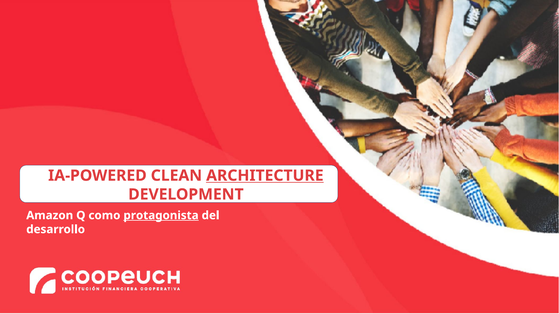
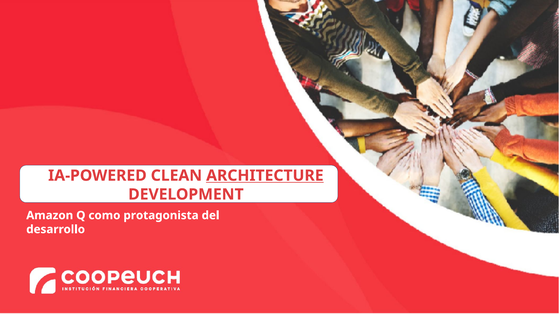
protagonista underline: present -> none (161, 216)
